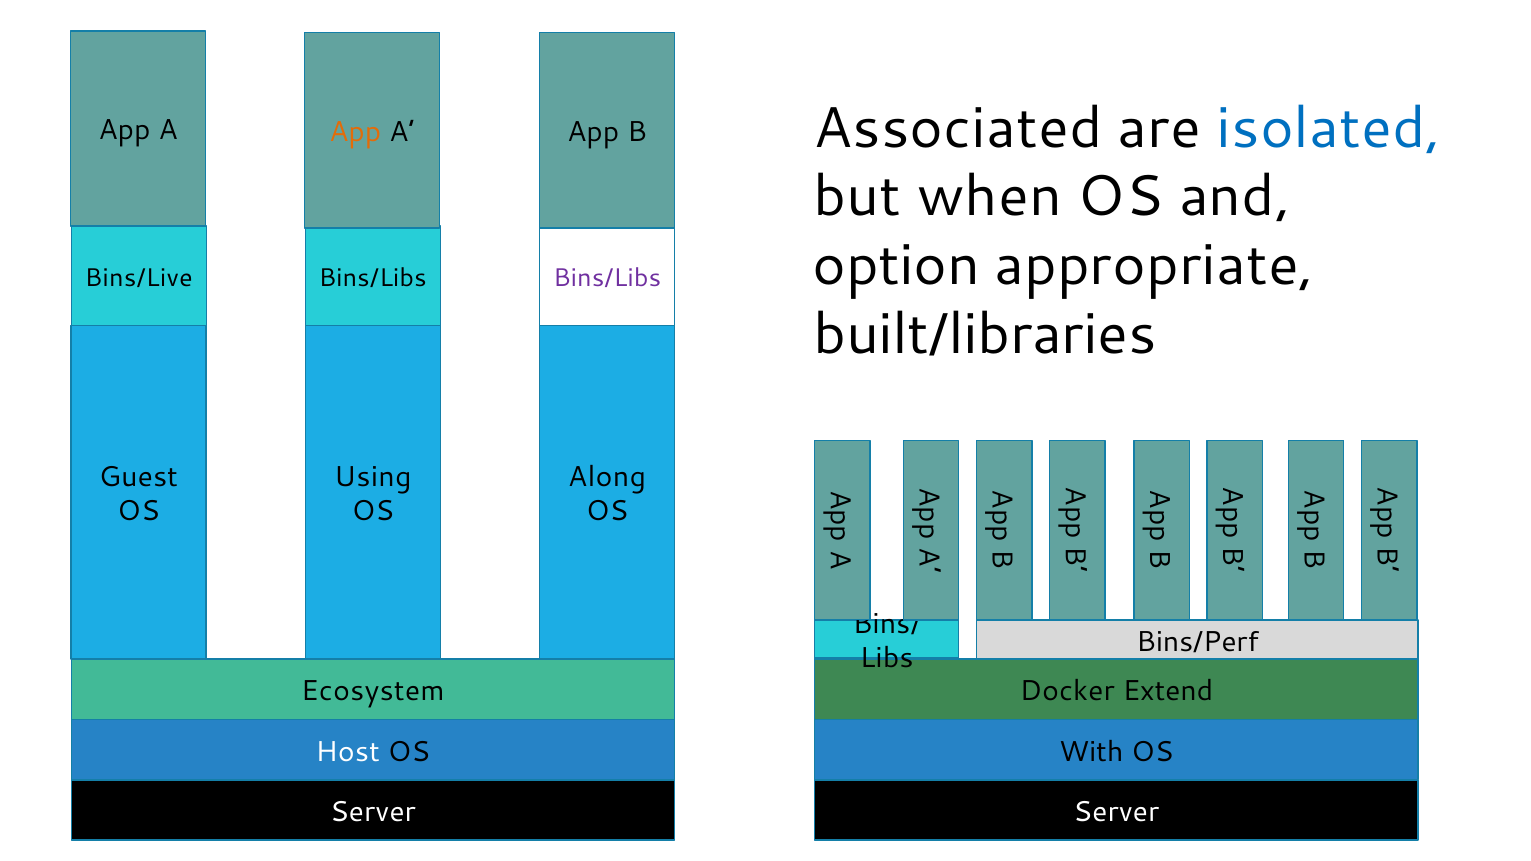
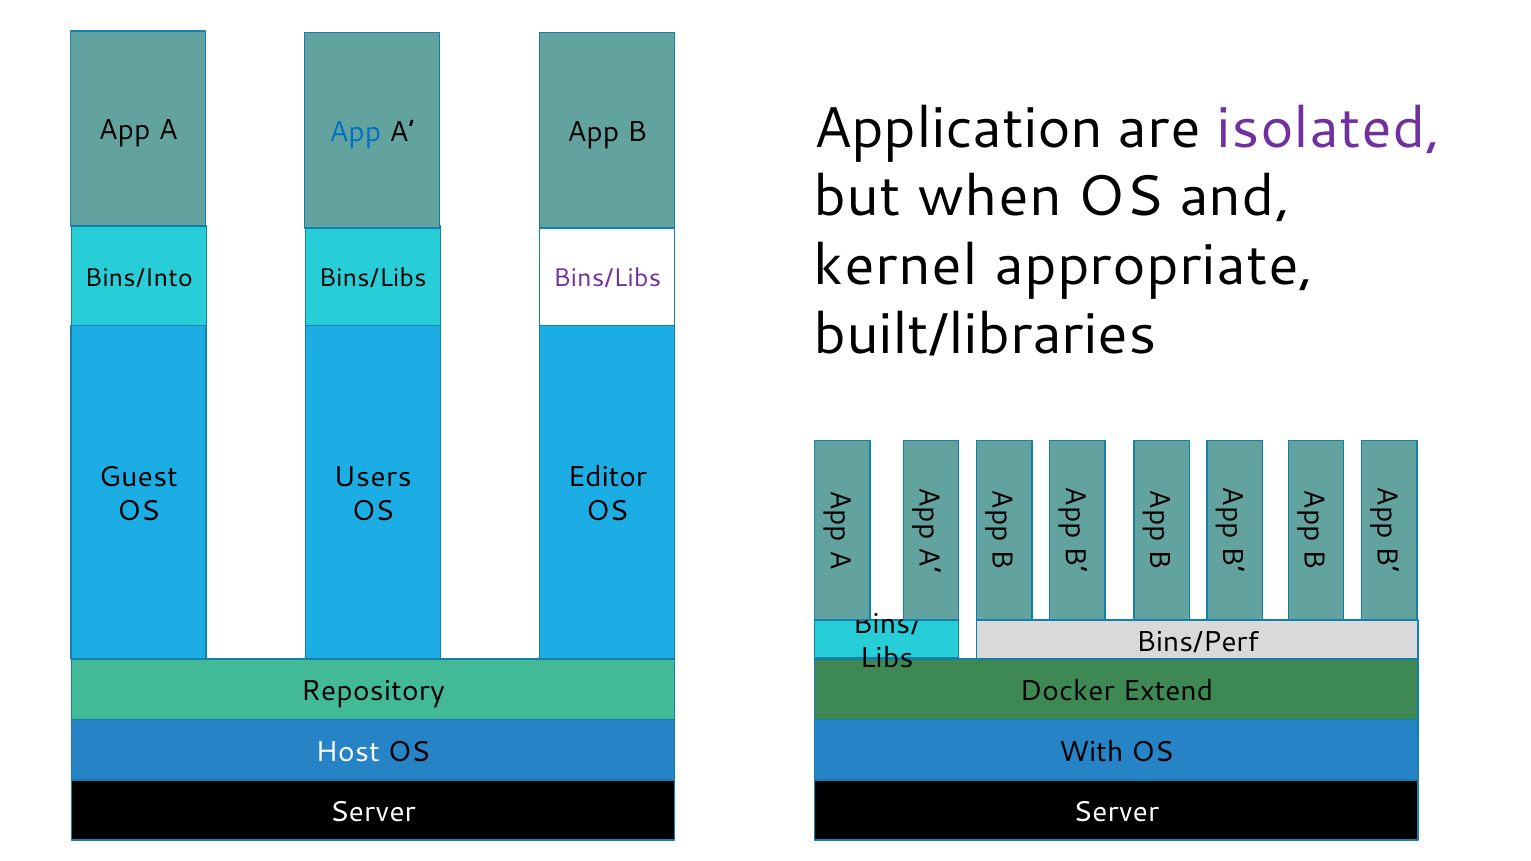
Associated: Associated -> Application (958, 128)
isolated colour: blue -> purple (1329, 128)
App colour: orange -> blue (355, 132)
option: option -> kernel (896, 266)
Bins/Live: Bins/Live -> Bins/Into (139, 278)
Using: Using -> Users (373, 477)
Along: Along -> Editor (607, 477)
Ecosystem: Ecosystem -> Repository (373, 691)
